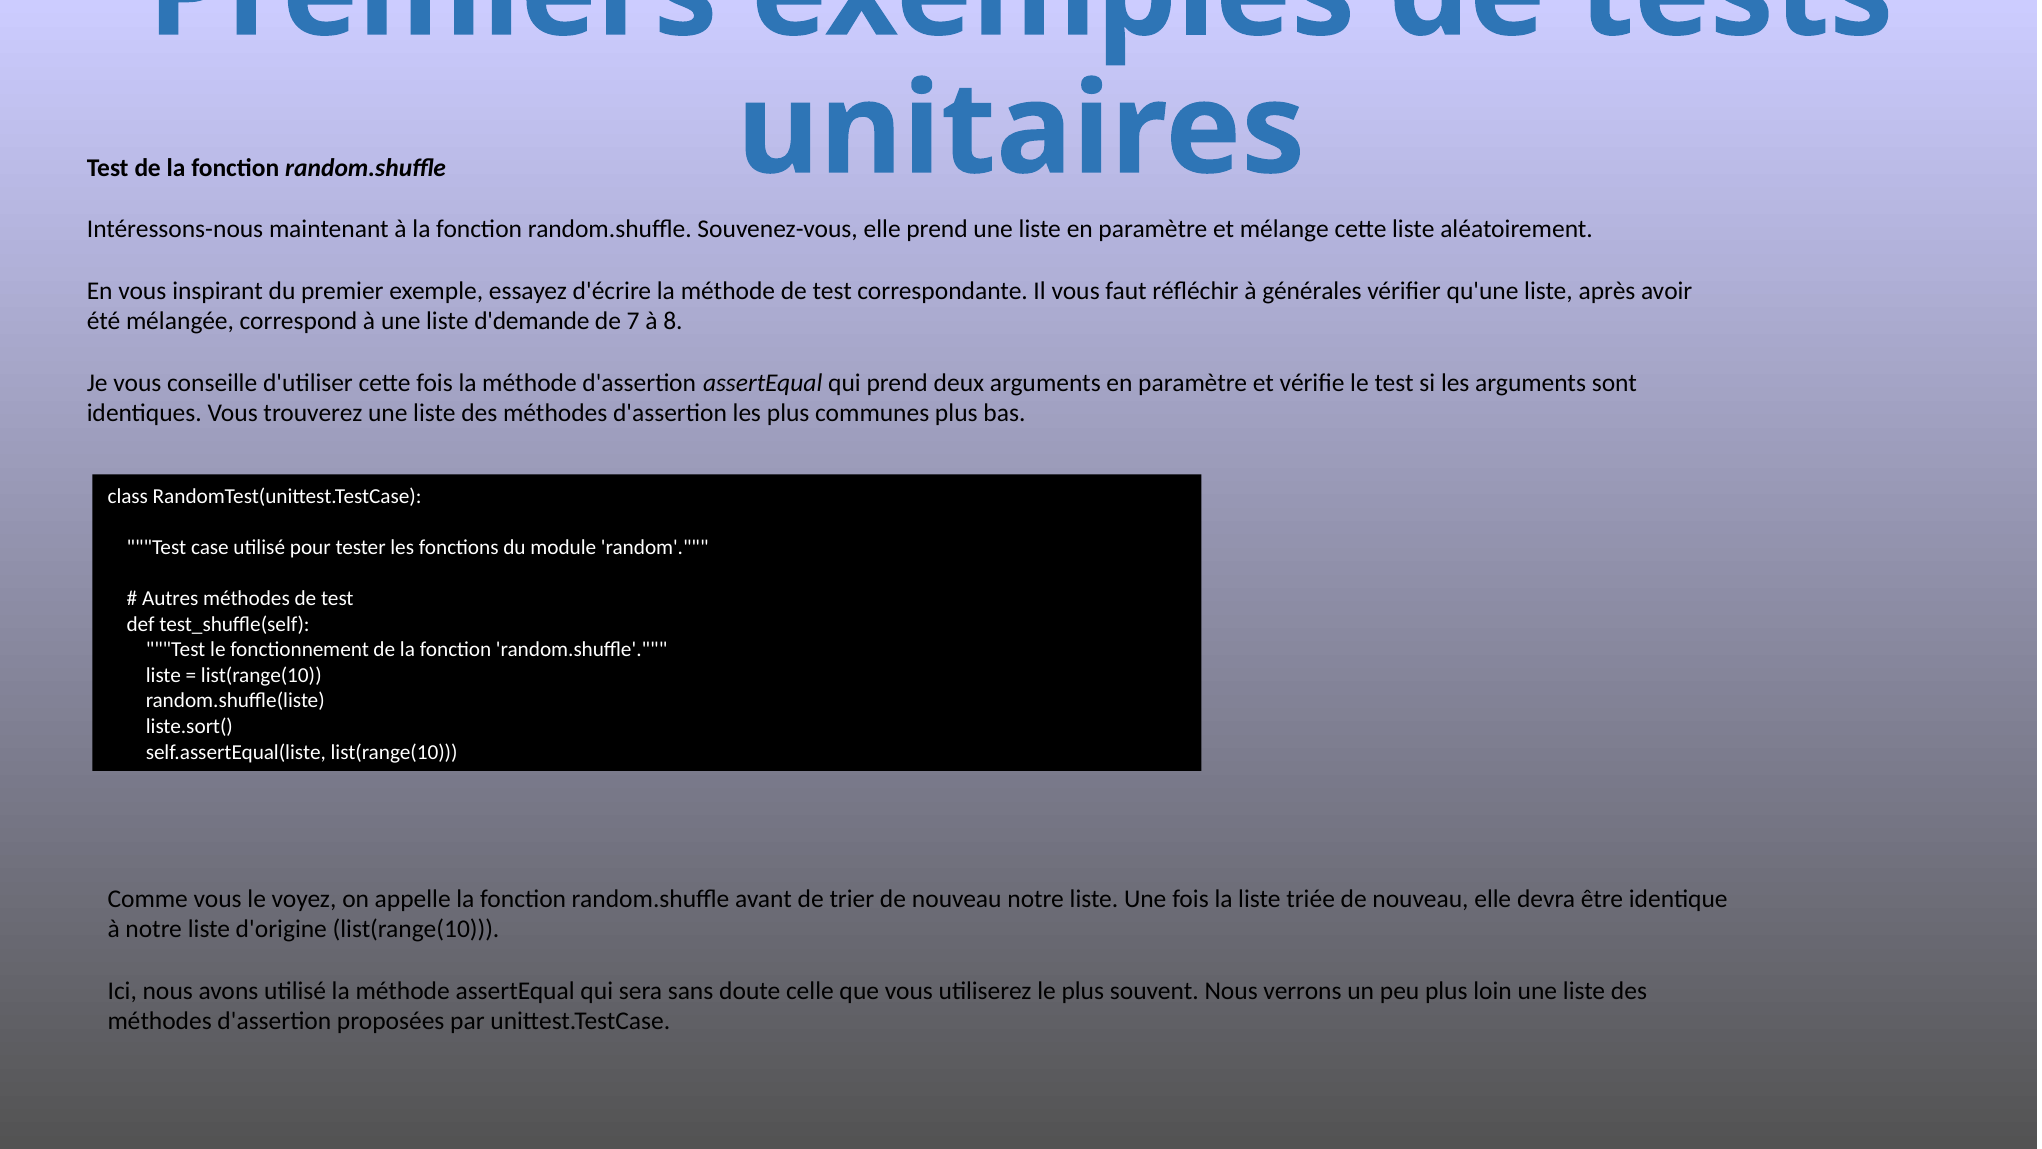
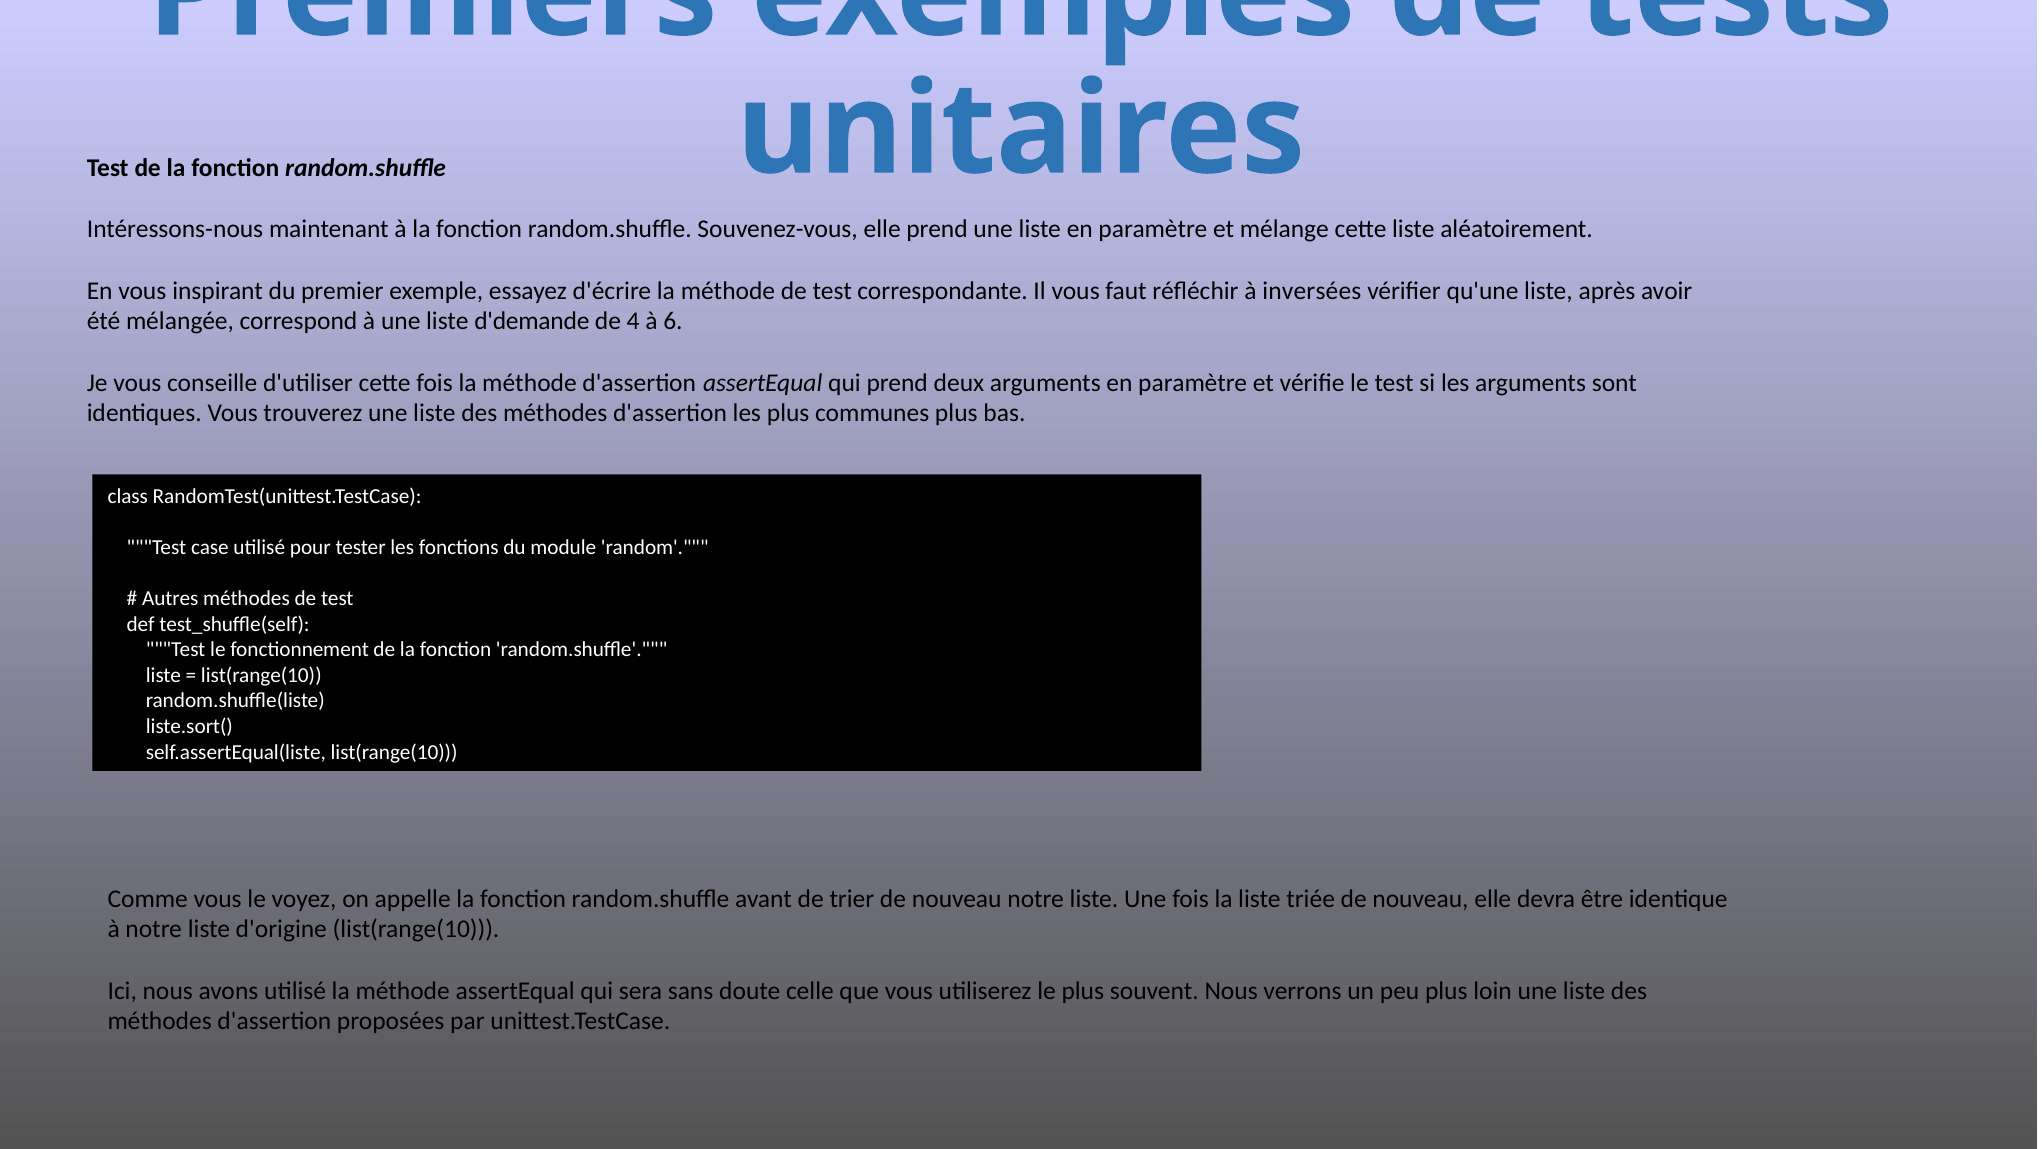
générales: générales -> inversées (1312, 291)
7: 7 -> 4 (633, 321)
8: 8 -> 6 (673, 321)
